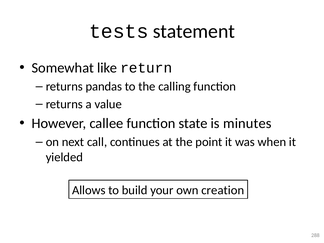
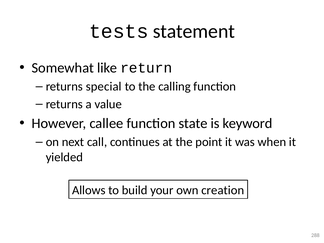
pandas: pandas -> special (104, 87)
minutes: minutes -> keyword (247, 123)
